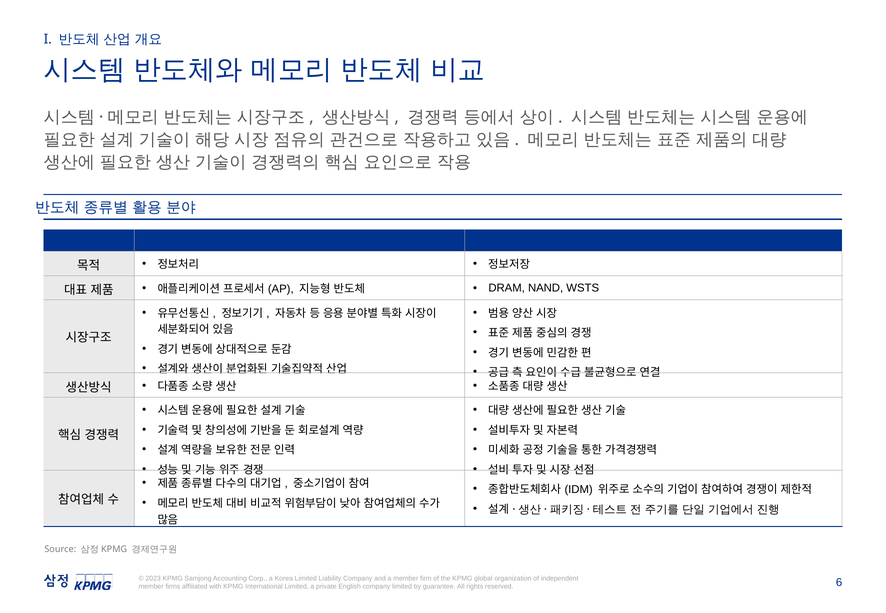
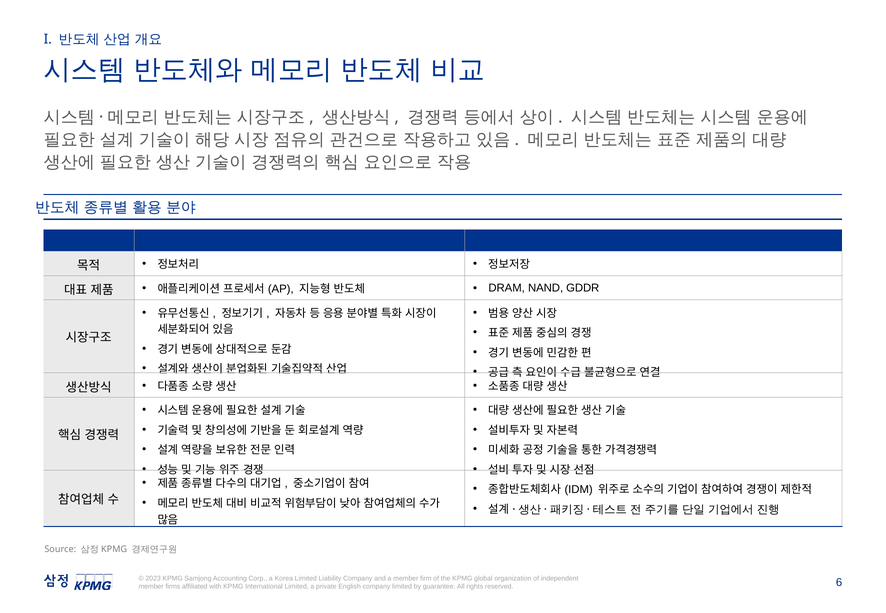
WSTS: WSTS -> GDDR (583, 288)
